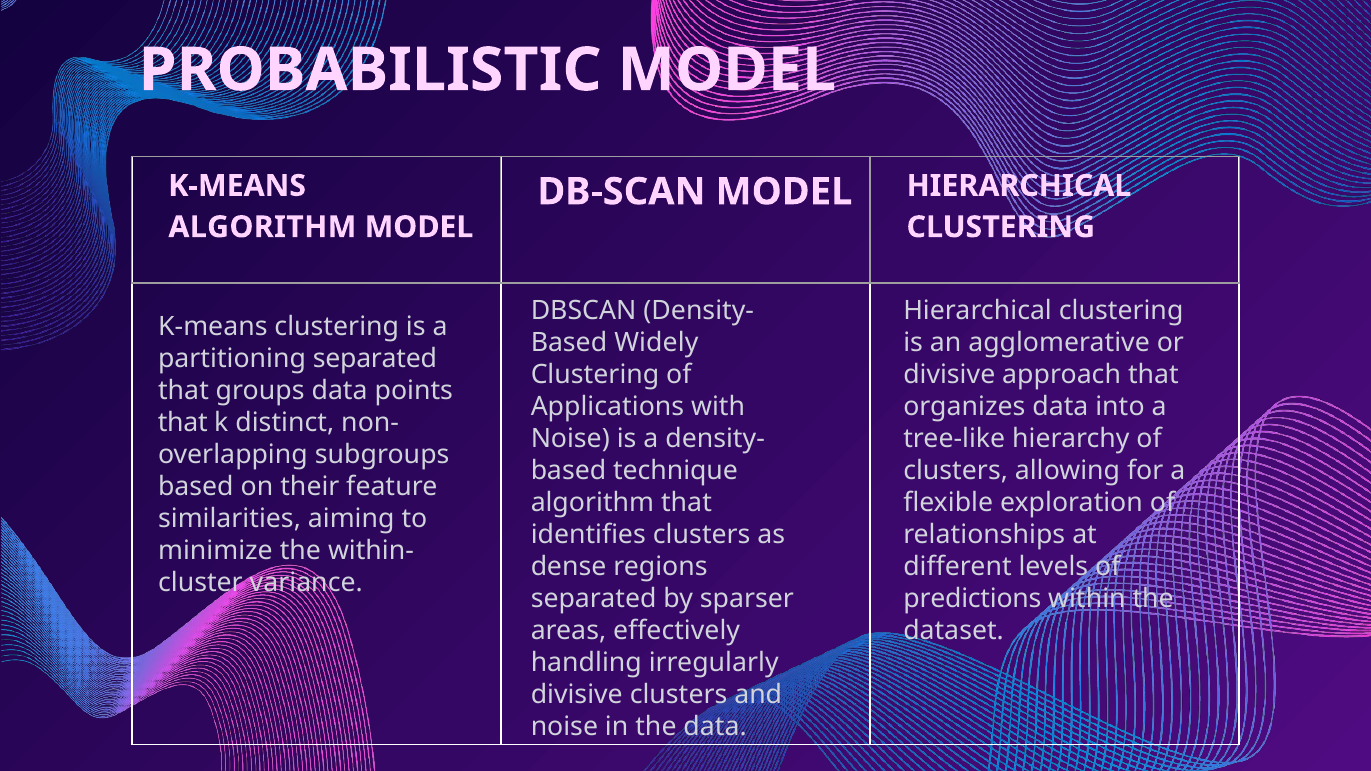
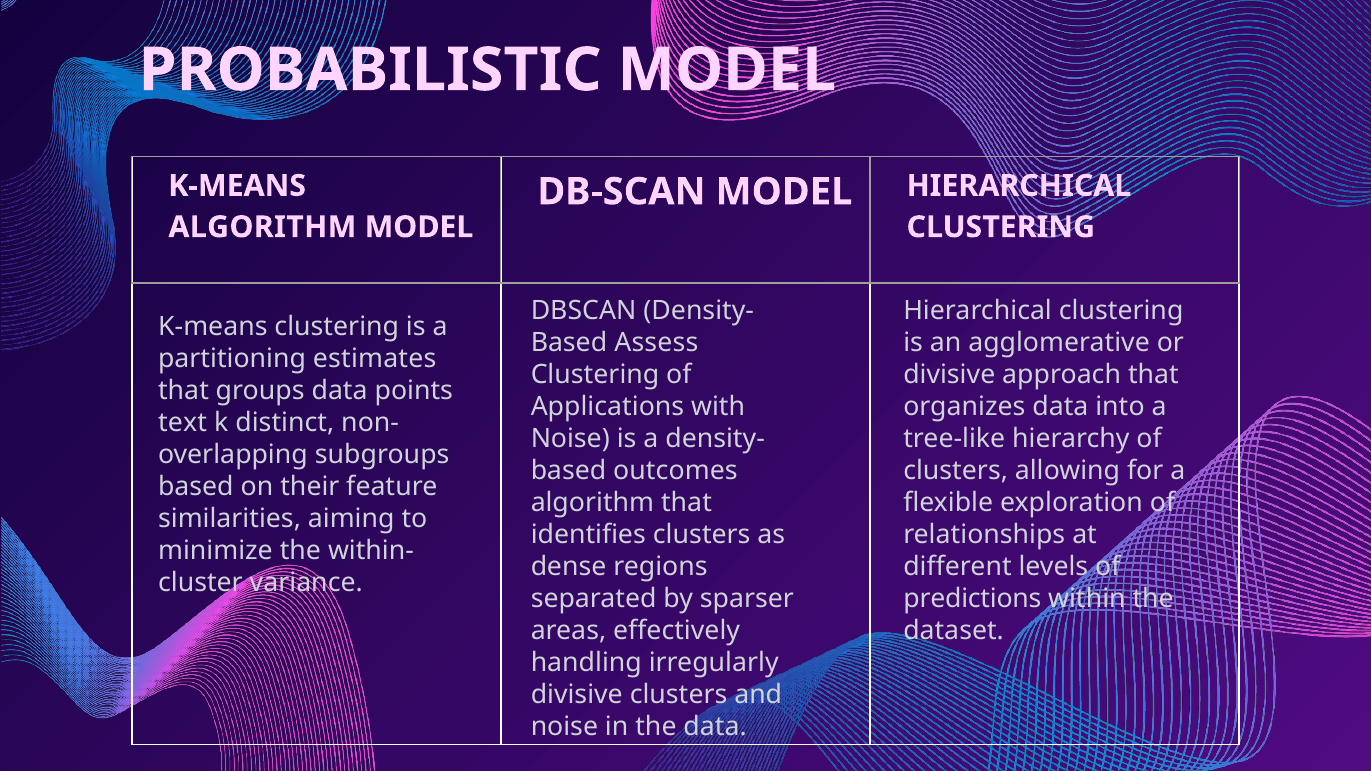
Widely: Widely -> Assess (656, 342)
partitioning separated: separated -> estimates (375, 359)
that: that -> text (183, 423)
technique: technique -> outcomes (675, 470)
